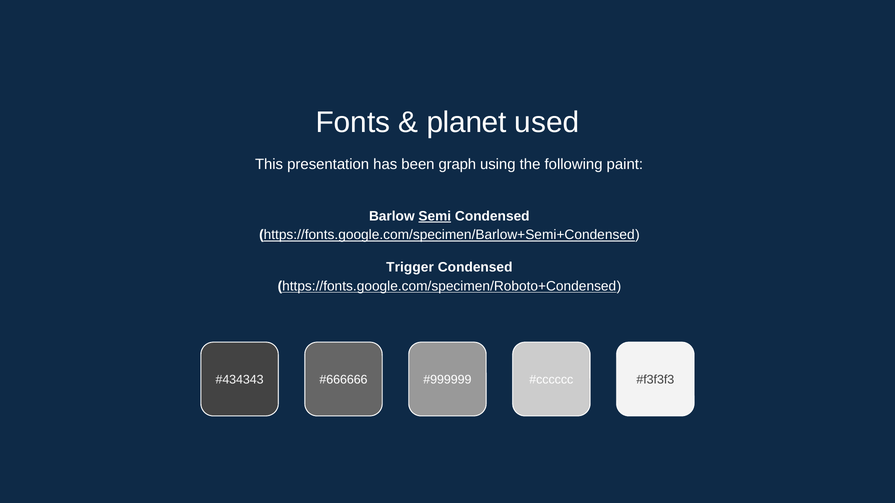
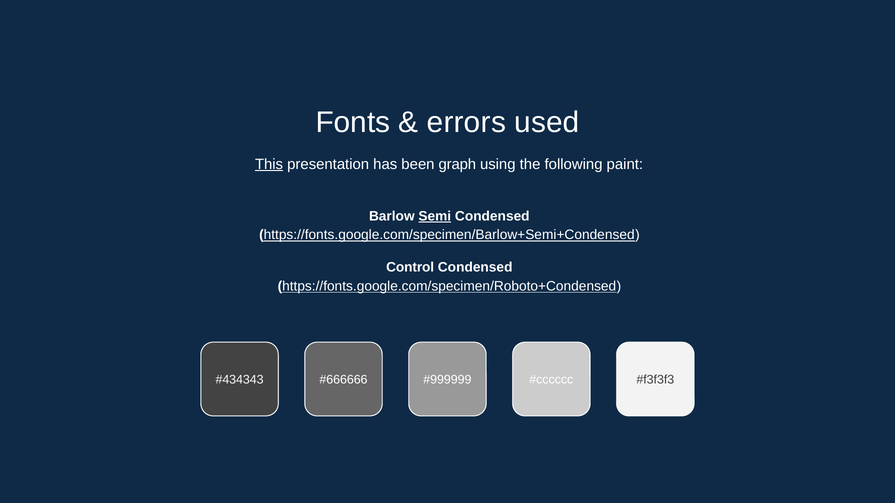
planet: planet -> errors (466, 122)
This underline: none -> present (269, 164)
Trigger: Trigger -> Control (410, 268)
